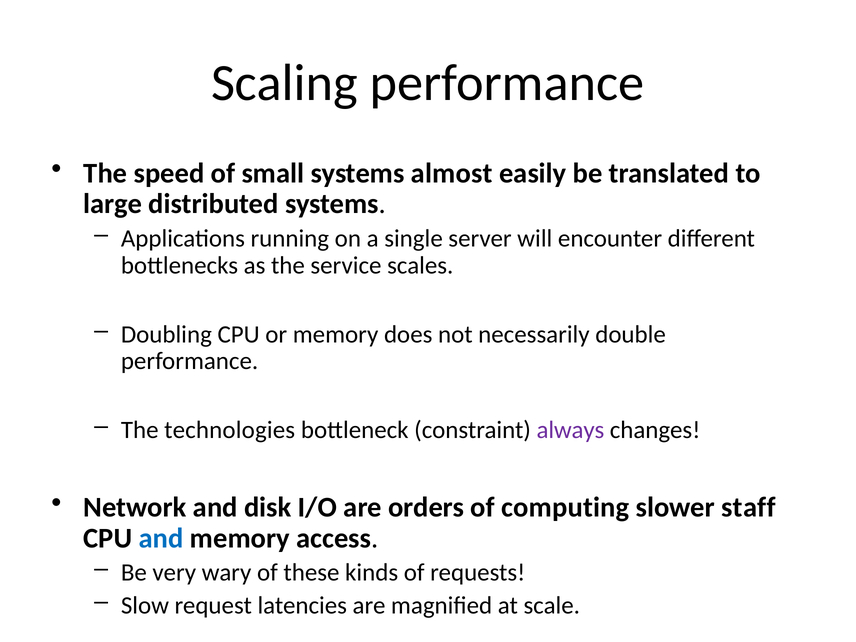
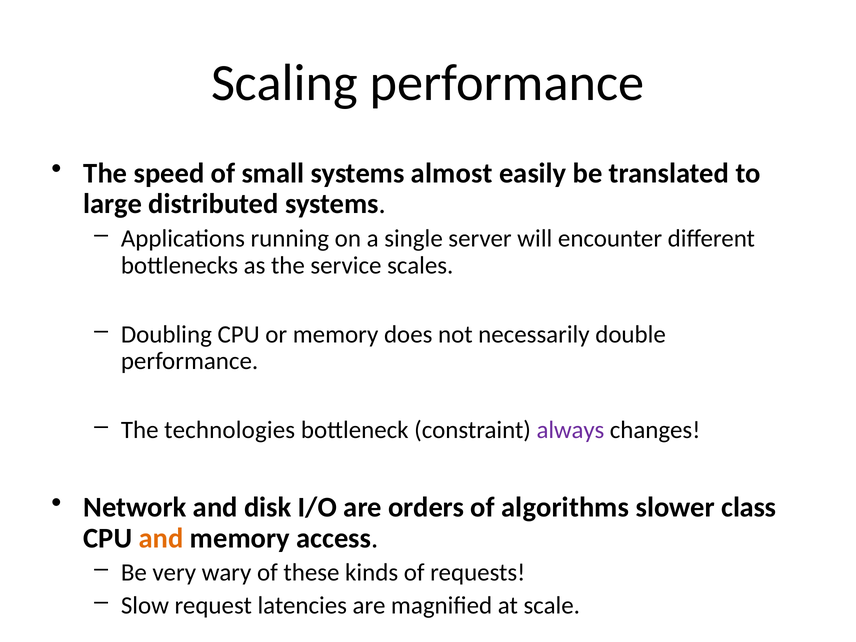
computing: computing -> algorithms (565, 507)
staff: staff -> class (749, 507)
and colour: blue -> orange (161, 538)
